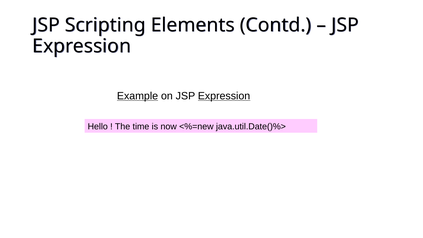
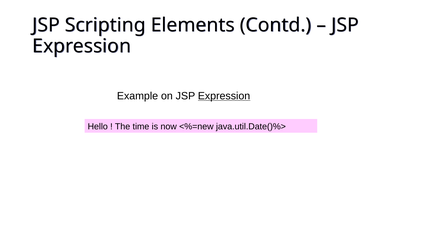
Example underline: present -> none (138, 96)
